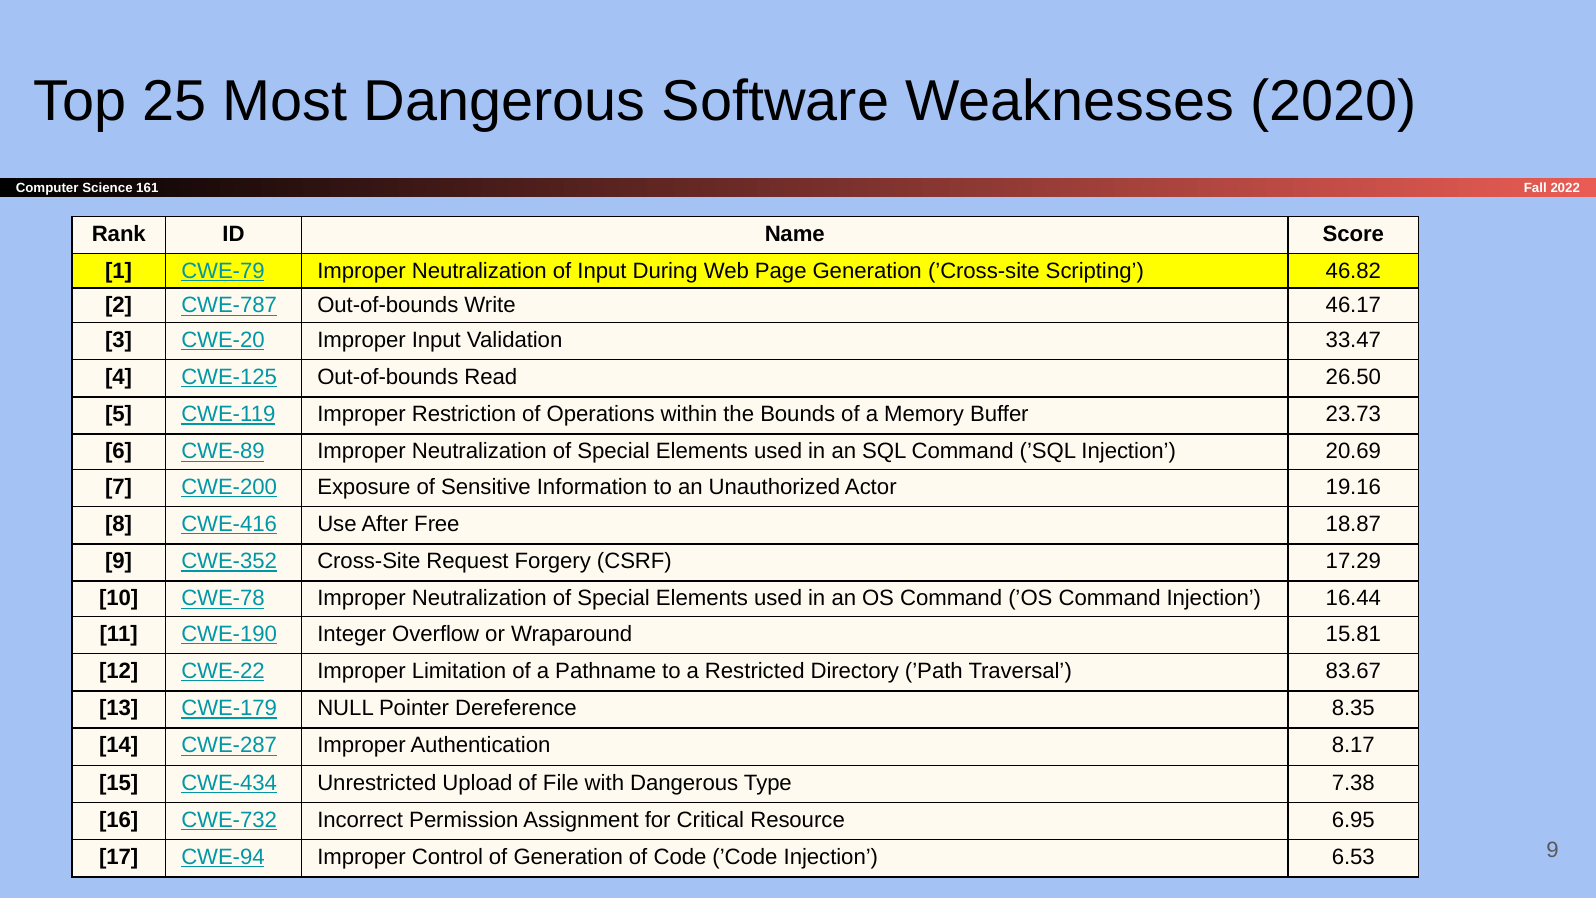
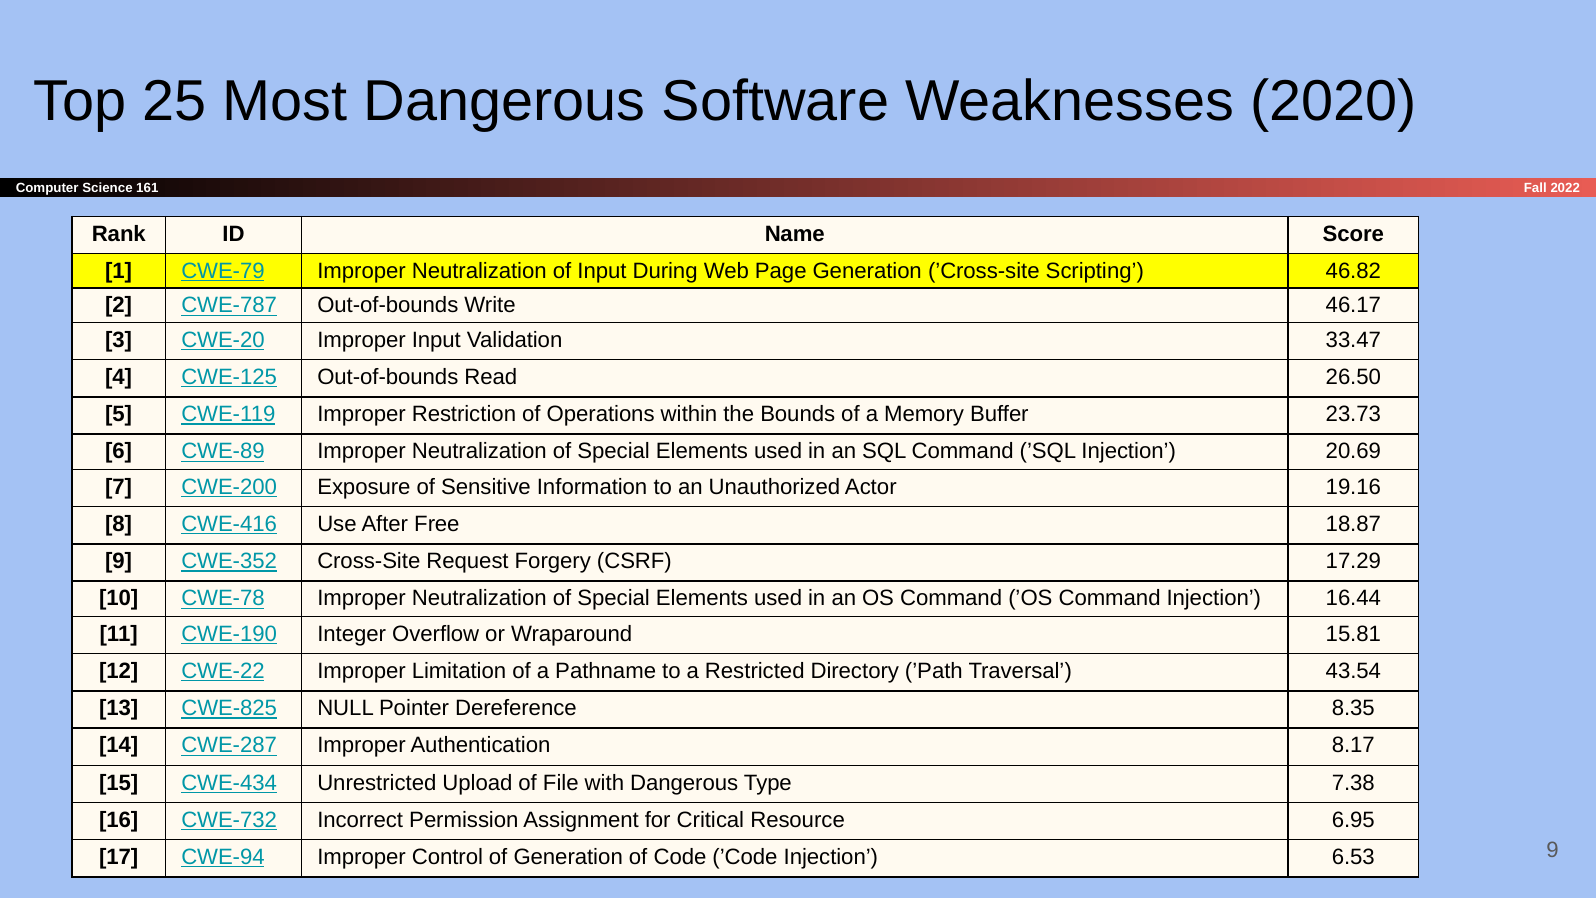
83.67: 83.67 -> 43.54 (1353, 671)
CWE-179: CWE-179 -> CWE-825 (229, 708)
